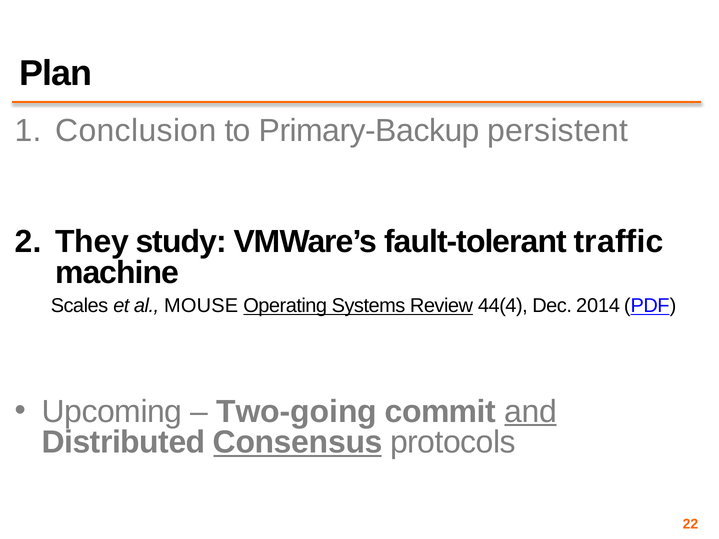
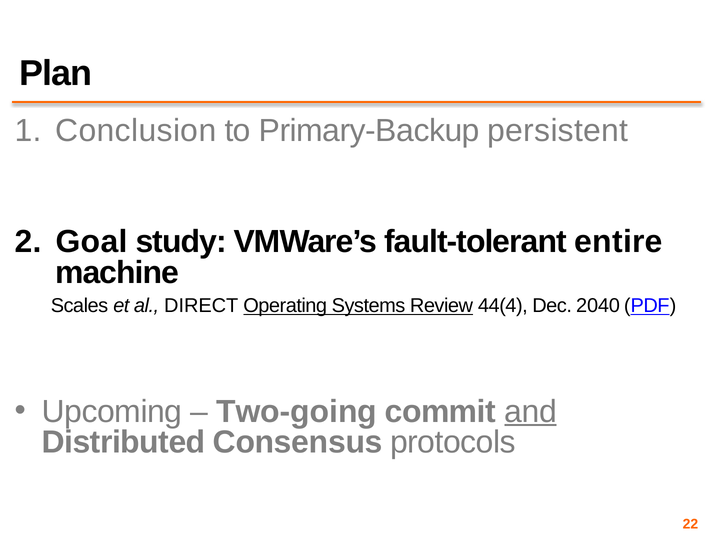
They: They -> Goal (92, 242)
traffic: traffic -> entire (618, 242)
MOUSE: MOUSE -> DIRECT (201, 306)
2014: 2014 -> 2040 (598, 306)
Consensus underline: present -> none (298, 442)
